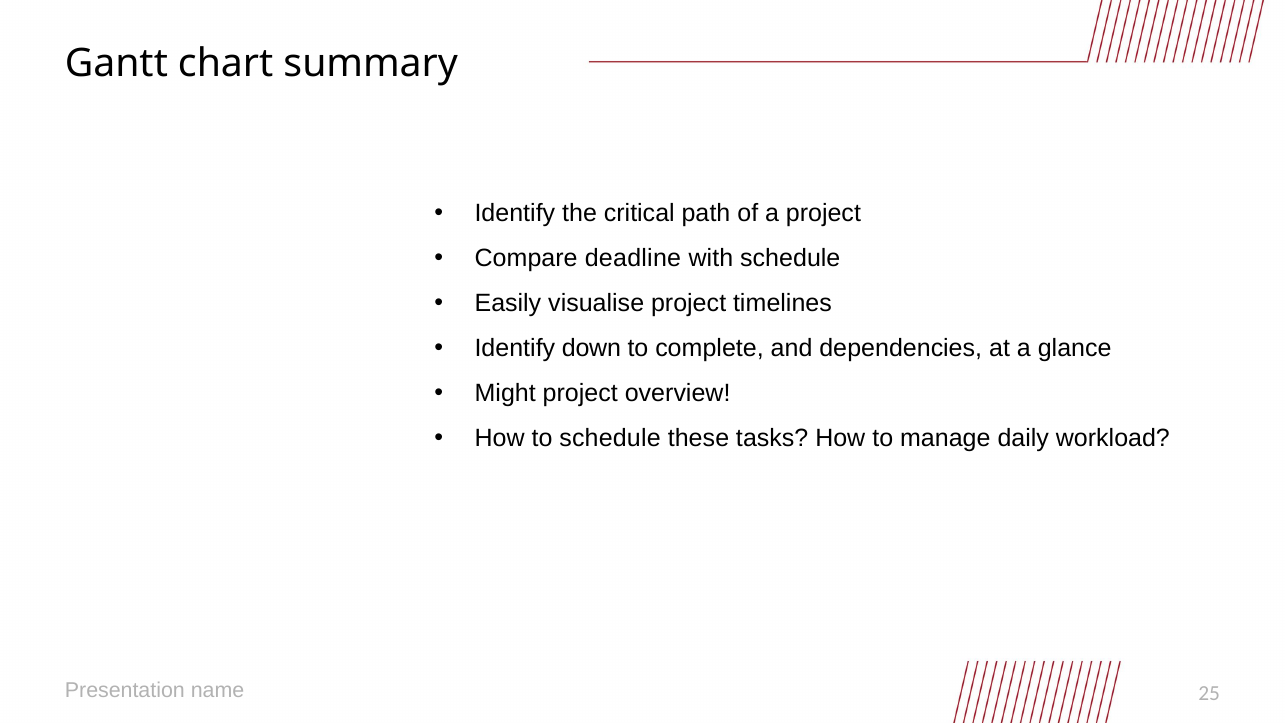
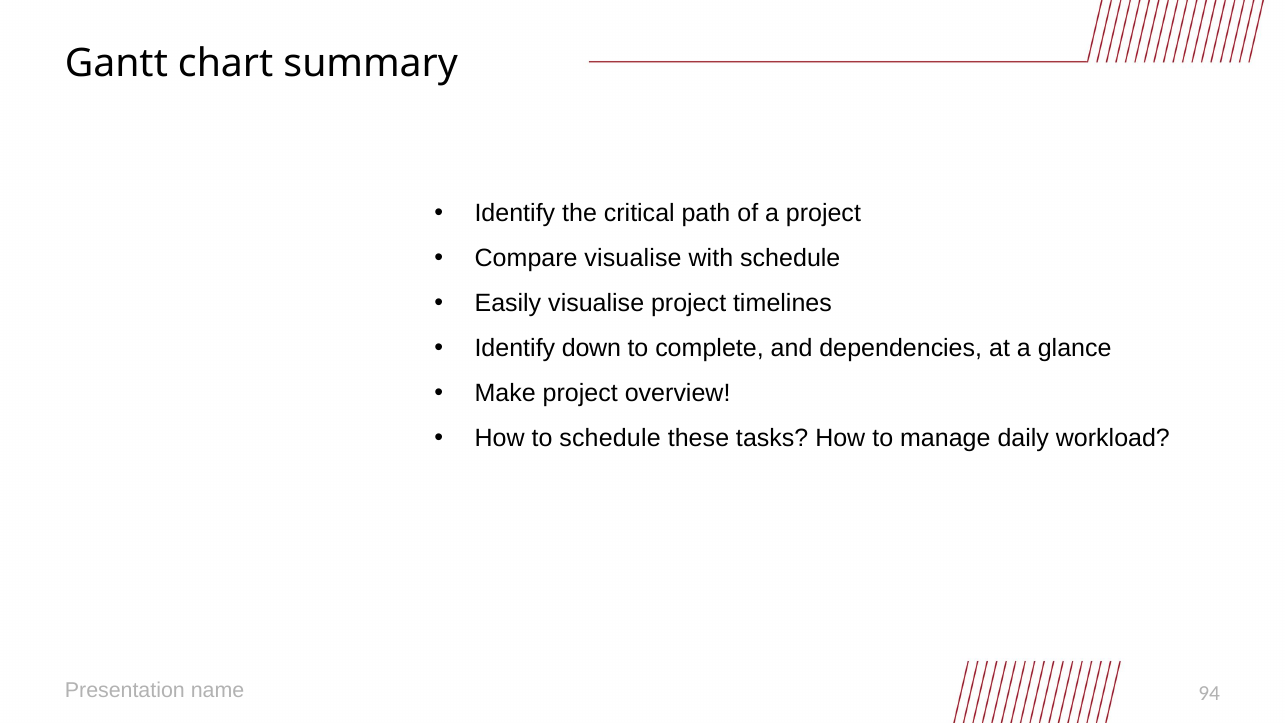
Compare deadline: deadline -> visualise (633, 258)
Might: Might -> Make (505, 393)
25: 25 -> 94 (1209, 693)
